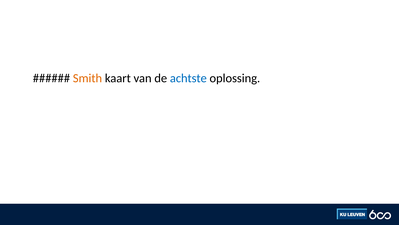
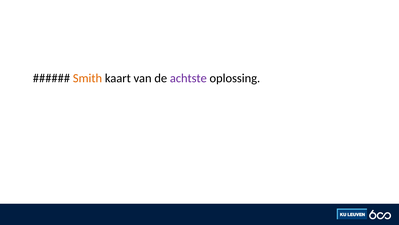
achtste colour: blue -> purple (188, 78)
